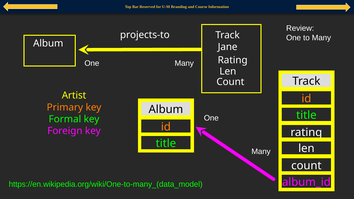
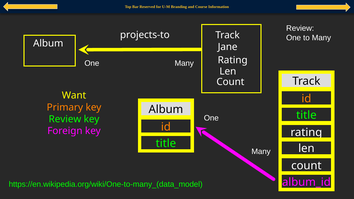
Artist: Artist -> Want (74, 96)
Formal: Formal -> Review (65, 119)
